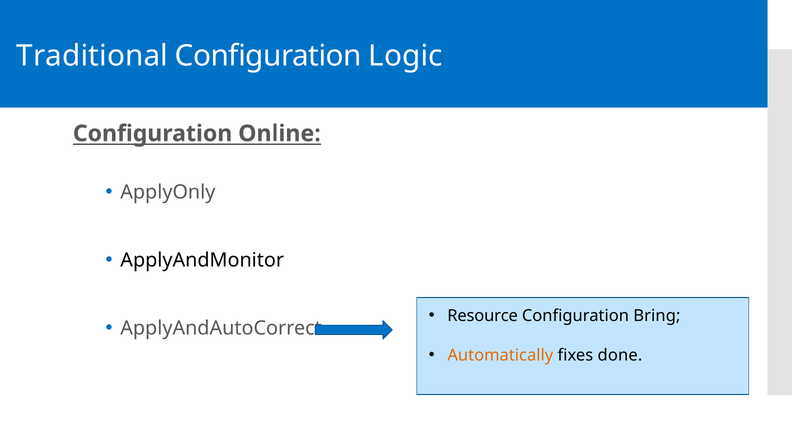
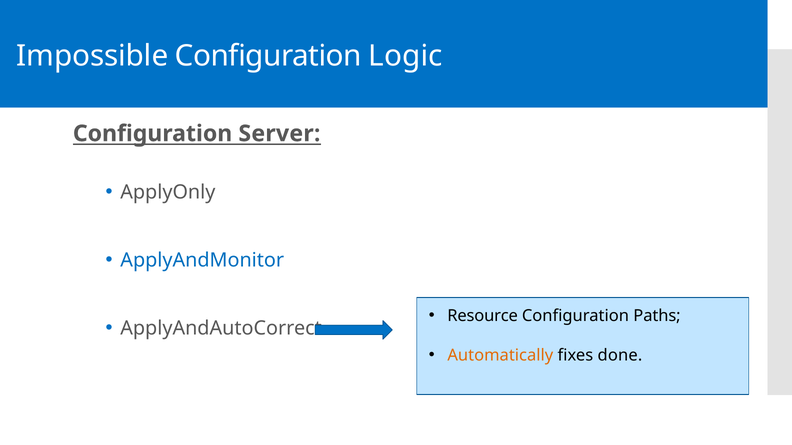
Traditional: Traditional -> Impossible (92, 56)
Online: Online -> Server (279, 134)
ApplyAndMonitor colour: black -> blue (202, 260)
Bring: Bring -> Paths (657, 316)
